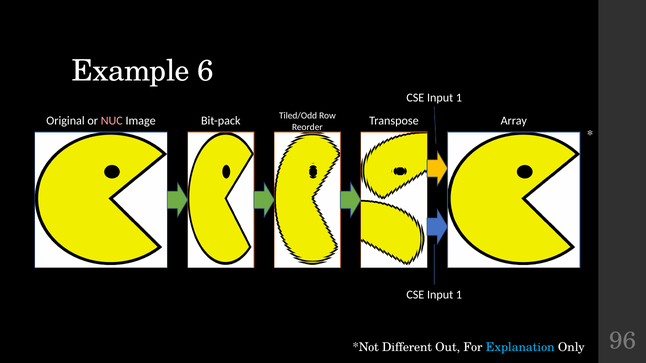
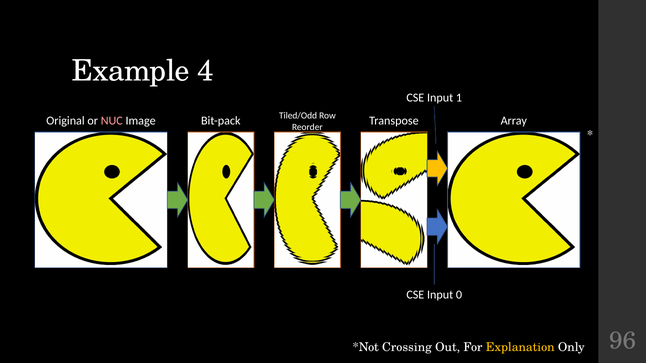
6: 6 -> 4 (206, 71)
1: 1 -> 0 (459, 295)
Different: Different -> Crossing (407, 348)
Explanation colour: light blue -> yellow (520, 348)
